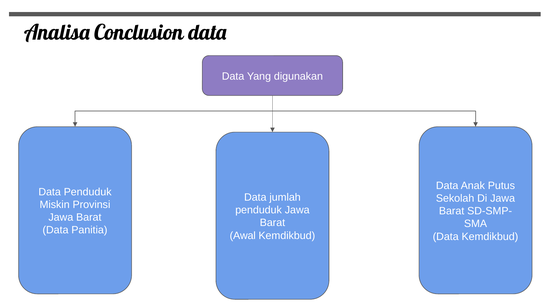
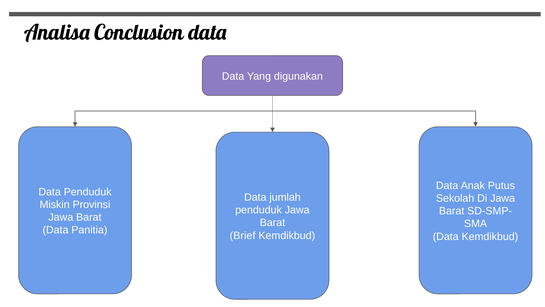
Awal: Awal -> Brief (243, 235)
